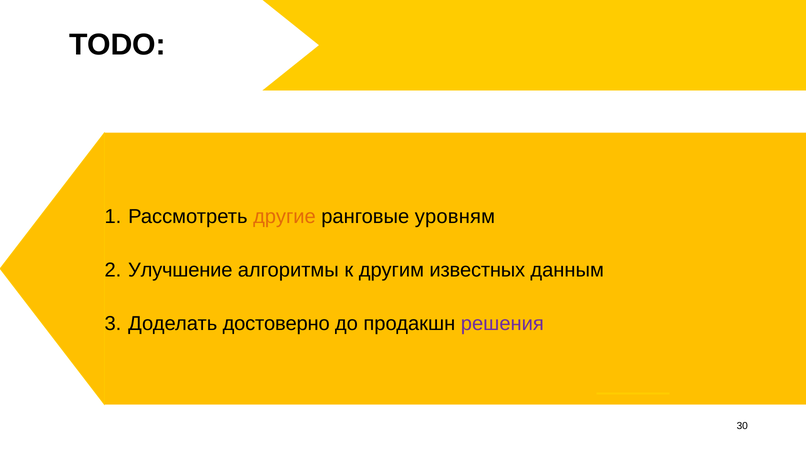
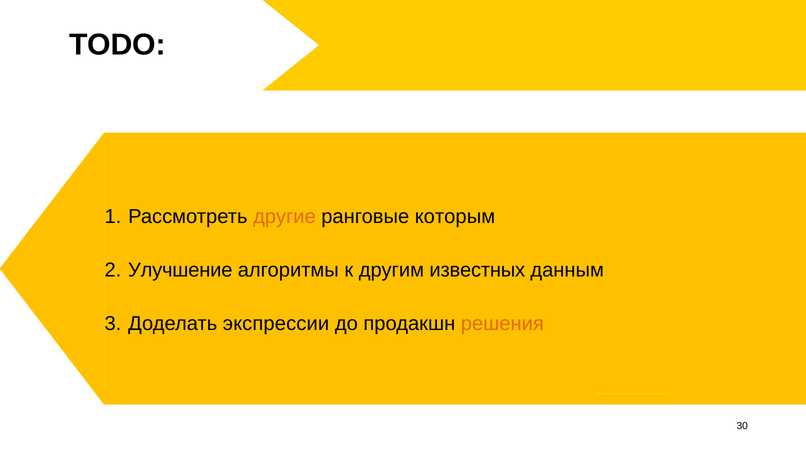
уровням: уровням -> которым (455, 217)
достоверно: достоверно -> экспрессии (276, 324)
решения colour: purple -> orange (502, 324)
